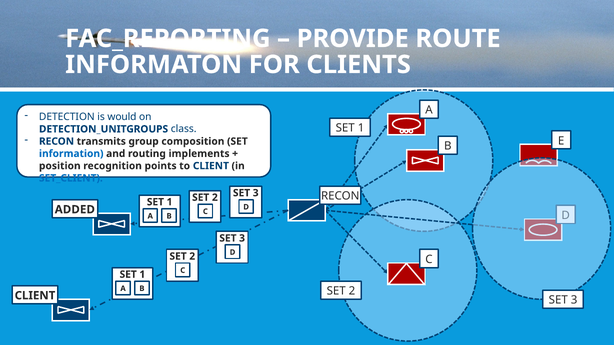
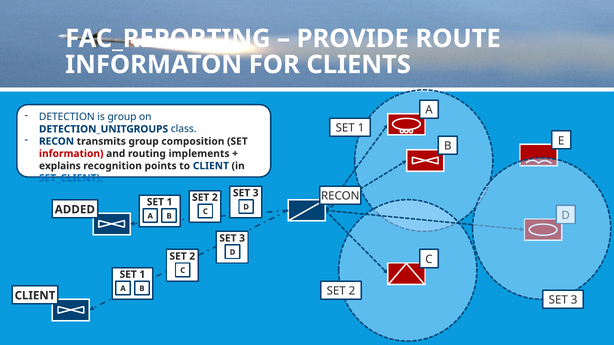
is would: would -> group (122, 117)
information colour: blue -> red (71, 154)
position: position -> explains (60, 166)
